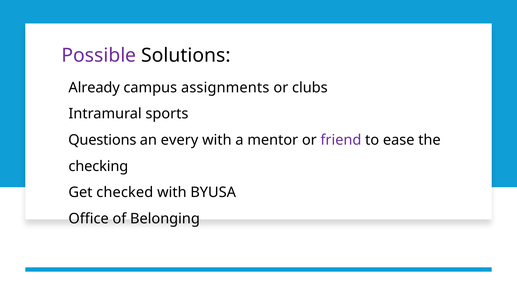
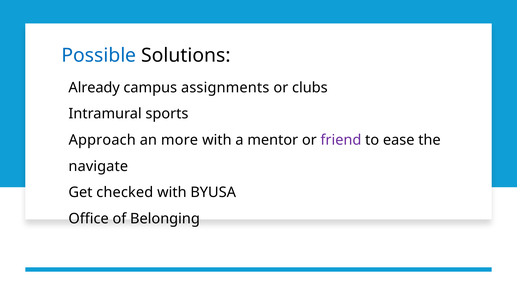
Possible colour: purple -> blue (99, 55)
Questions: Questions -> Approach (102, 140)
every: every -> more (180, 140)
checking: checking -> navigate (98, 166)
